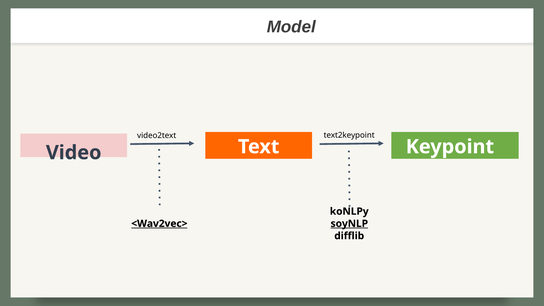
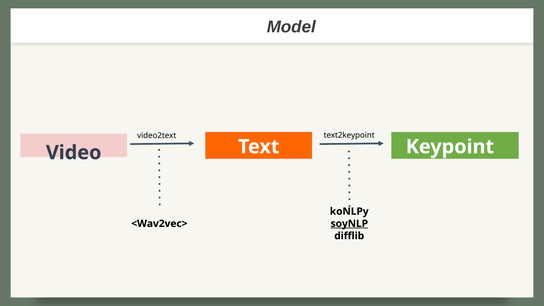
<Wav2vec> underline: present -> none (159, 224)
